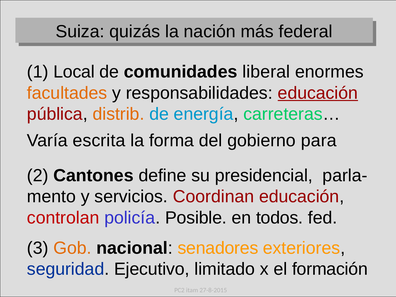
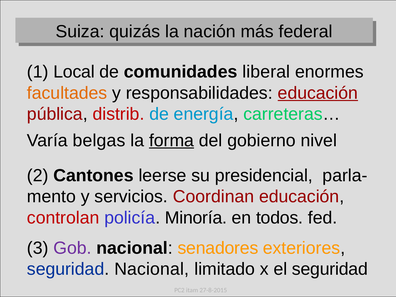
distrib colour: orange -> red (119, 114)
escrita: escrita -> belgas (99, 140)
forma underline: none -> present (172, 140)
para: para -> nivel (319, 140)
define: define -> leerse (162, 175)
Posible: Posible -> Minoría (196, 218)
Gob colour: orange -> purple (72, 248)
seguridad Ejecutivo: Ejecutivo -> Nacional (152, 269)
el formación: formación -> seguridad (330, 269)
